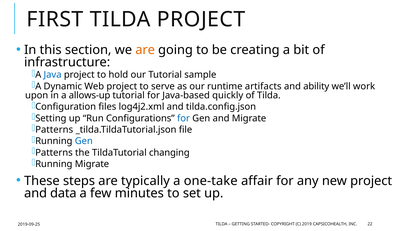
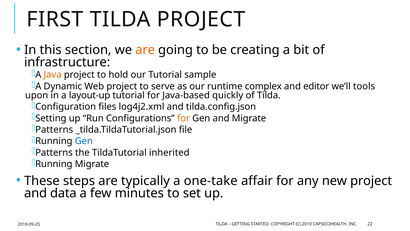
Java colour: blue -> orange (53, 75)
artifacts: artifacts -> complex (263, 86)
ability: ability -> editor (316, 86)
work: work -> tools (364, 86)
allows-up: allows-up -> layout-up (90, 95)
for colour: blue -> orange (184, 118)
changing: changing -> inherited (169, 152)
